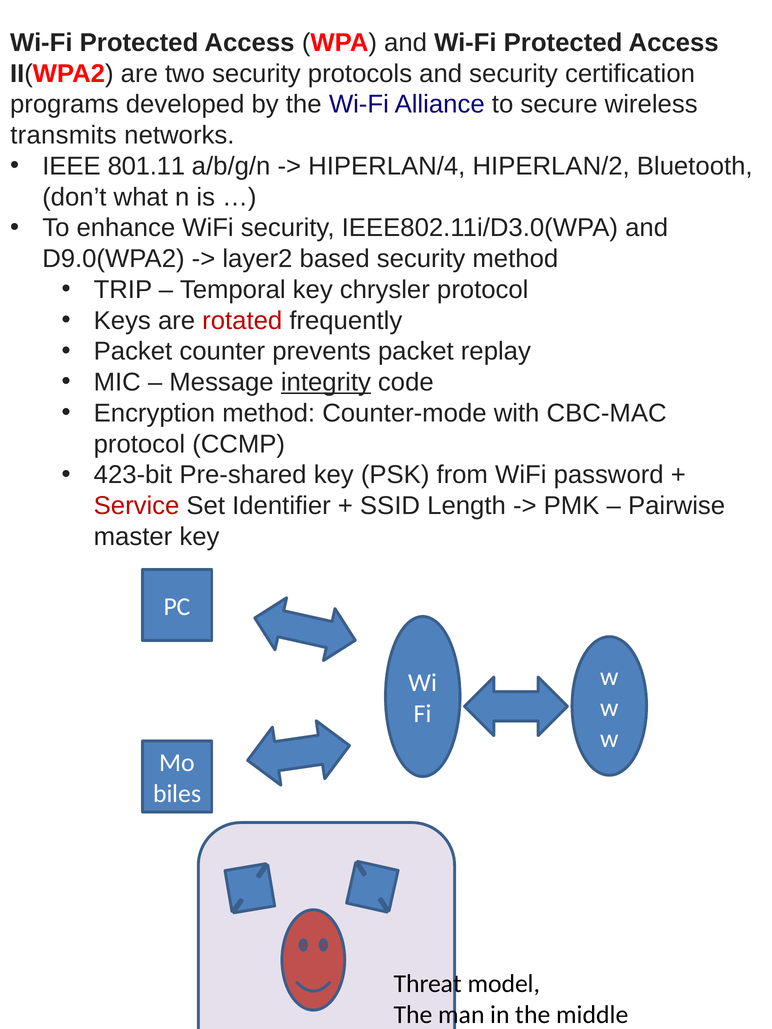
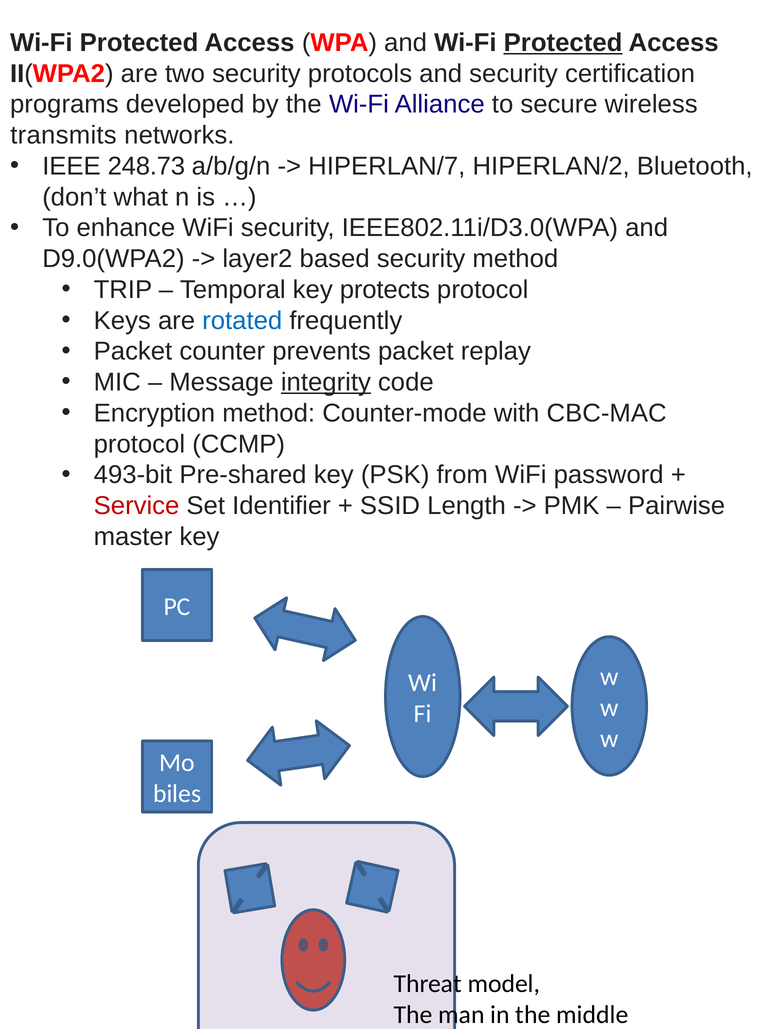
Protected underline: none -> present (563, 43)
801.11: 801.11 -> 248.73 (146, 166)
HIPERLAN/4: HIPERLAN/4 -> HIPERLAN/7 (387, 166)
chrysler: chrysler -> protects (385, 290)
rotated colour: red -> blue (242, 321)
423-bit: 423-bit -> 493-bit (133, 475)
